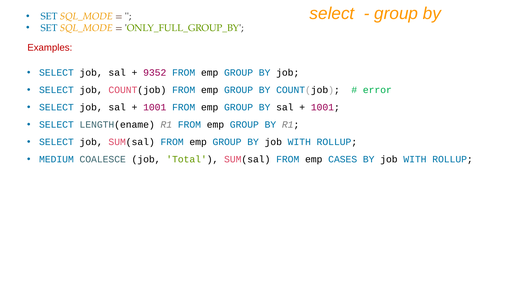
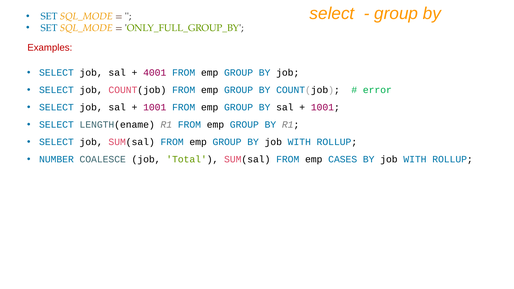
9352: 9352 -> 4001 (155, 73)
MEDIUM: MEDIUM -> NUMBER (56, 159)
